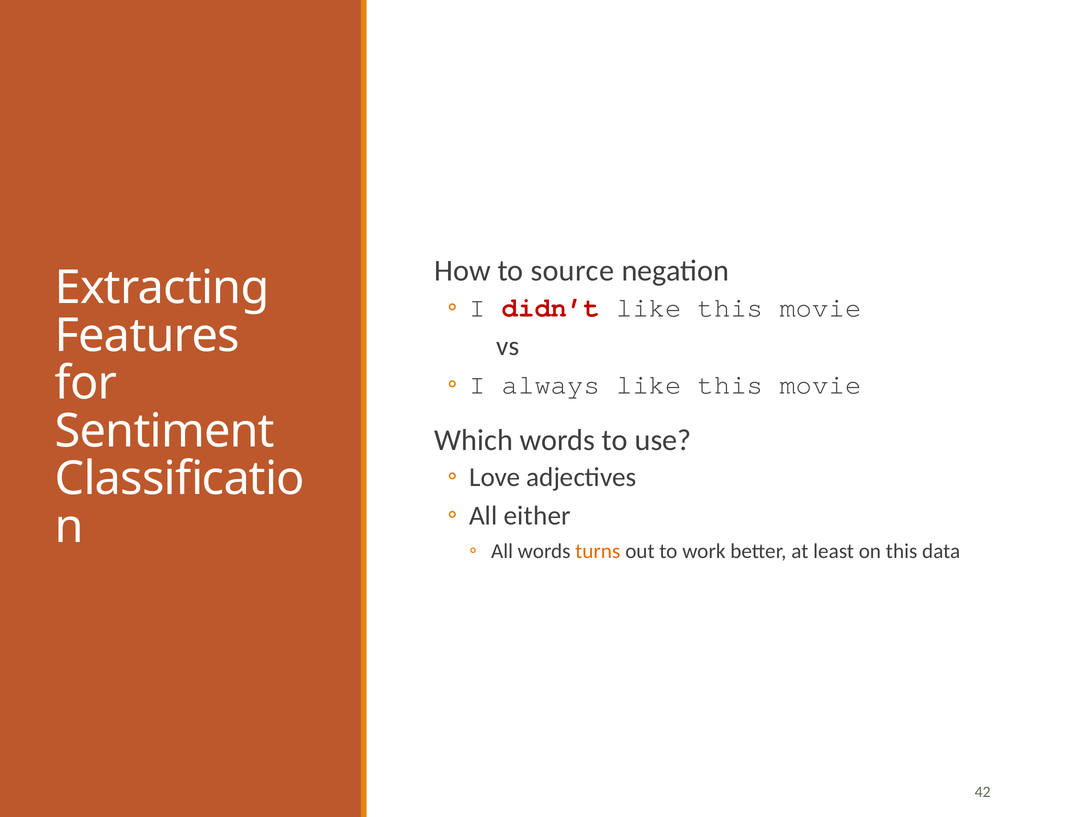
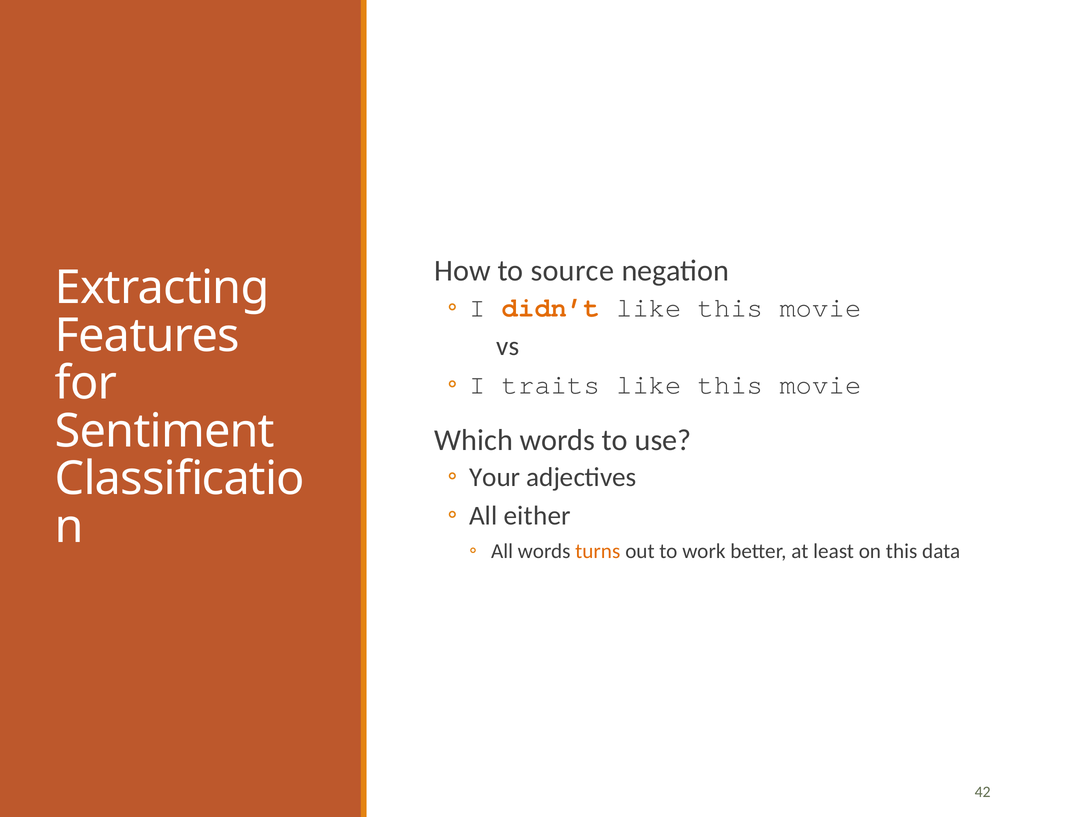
didn’t colour: red -> orange (551, 308)
always: always -> traits (551, 385)
Love: Love -> Your (495, 477)
